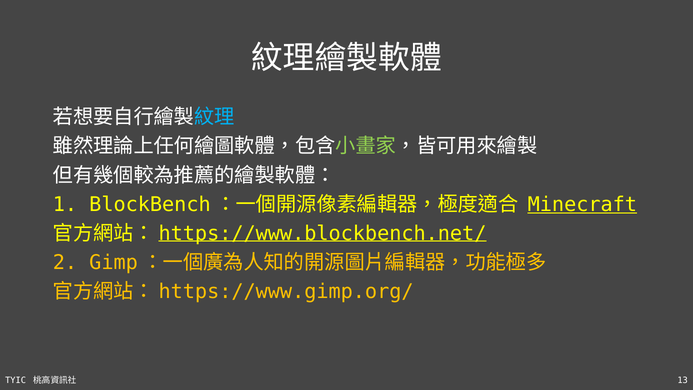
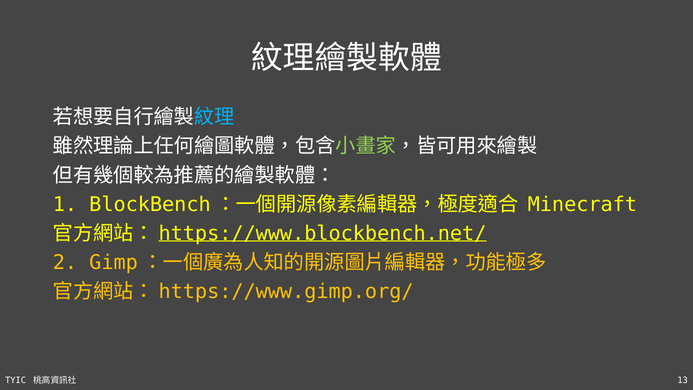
Minecraft underline: present -> none (582, 204)
